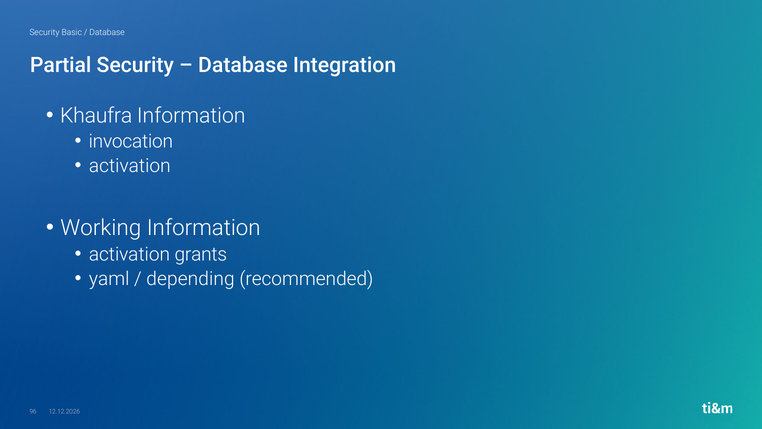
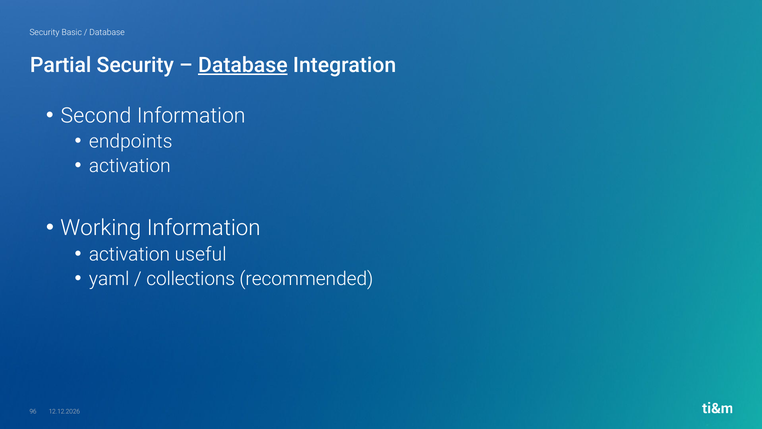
Database underline: none -> present (243, 65)
Khaufra: Khaufra -> Second (96, 115)
invocation: invocation -> endpoints (131, 141)
grants: grants -> useful (201, 254)
depending: depending -> collections (191, 279)
